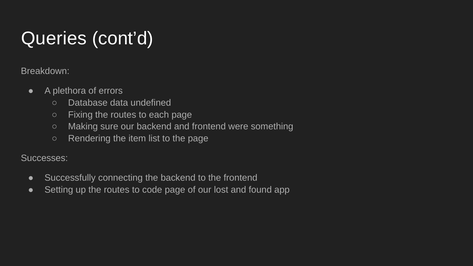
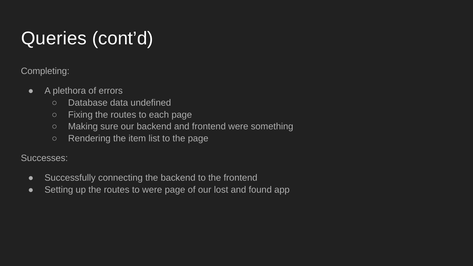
Breakdown: Breakdown -> Completing (45, 71)
to code: code -> were (152, 190)
